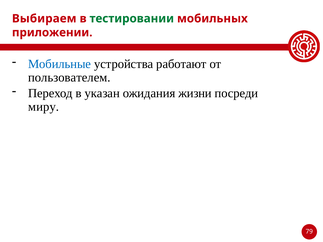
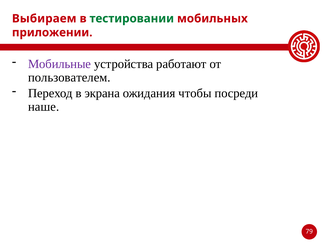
Мобильные colour: blue -> purple (60, 64)
указан: указан -> экрана (102, 93)
жизни: жизни -> чтобы (195, 93)
миру: миру -> наше (44, 107)
